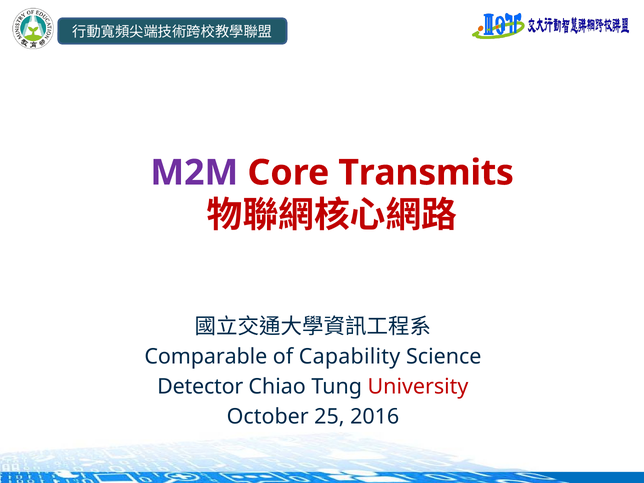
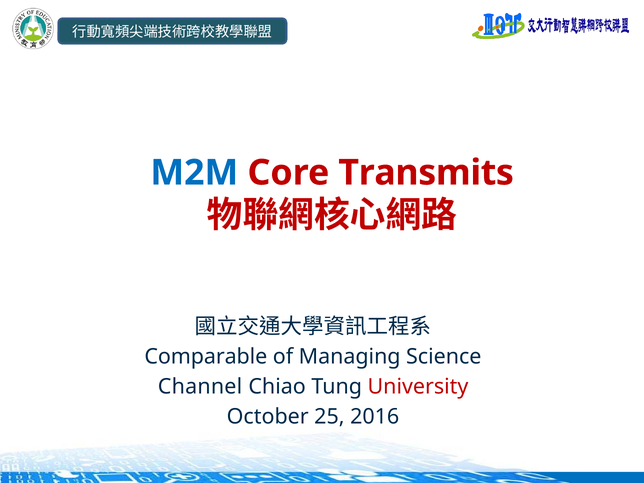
M2M colour: purple -> blue (194, 173)
Capability: Capability -> Managing (350, 357)
Detector: Detector -> Channel (200, 387)
